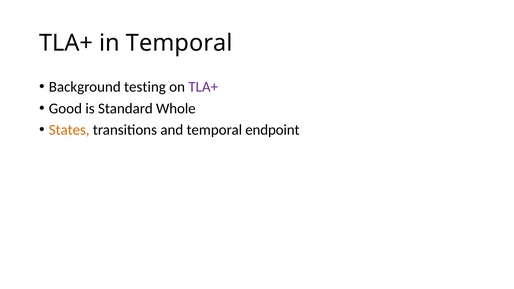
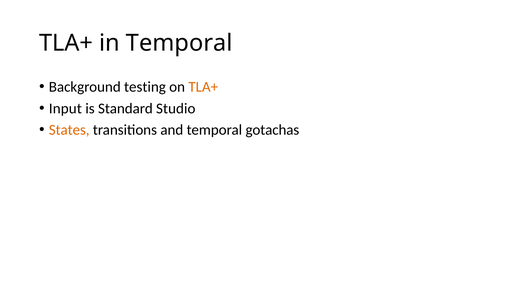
TLA+ colour: purple -> orange (203, 87)
Good: Good -> Input (65, 108)
Whole: Whole -> Studio (176, 108)
endpoint: endpoint -> gotachas (272, 130)
